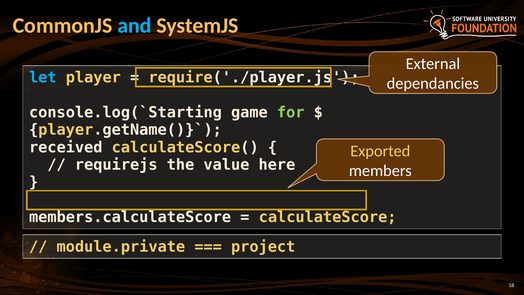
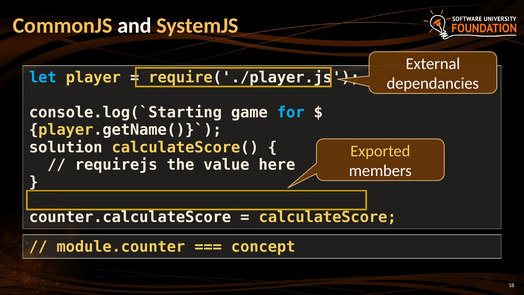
and colour: light blue -> white (134, 25)
for colour: light green -> light blue (291, 112)
received: received -> solution (66, 147)
members.calculateScore: members.calculateScore -> counter.calculateScore (130, 217)
module.private: module.private -> module.counter (121, 247)
project: project -> concept (263, 247)
